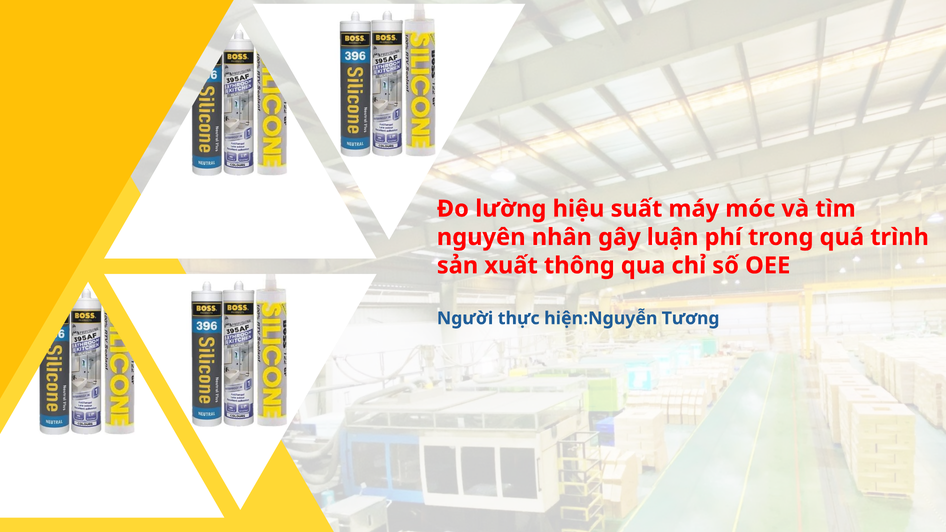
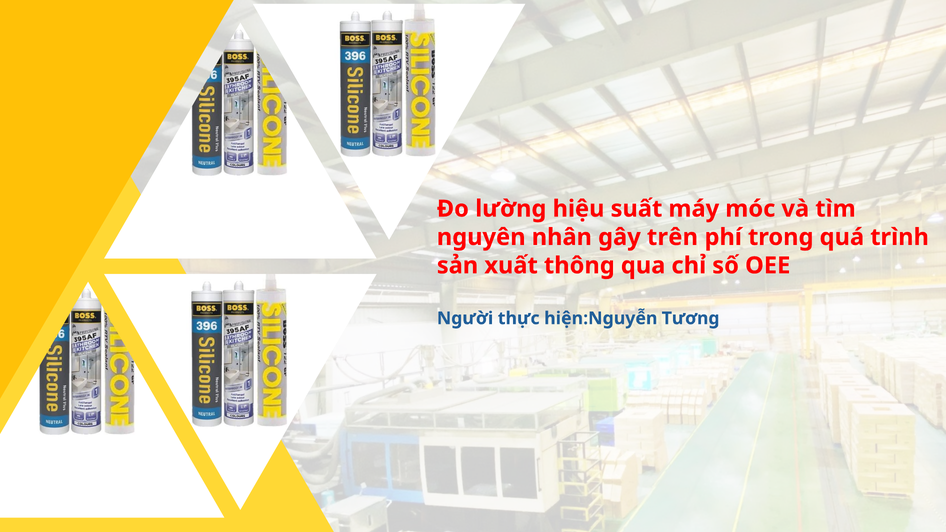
luận: luận -> trên (672, 237)
